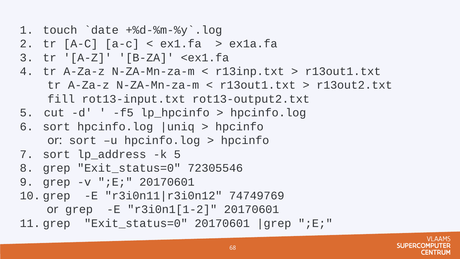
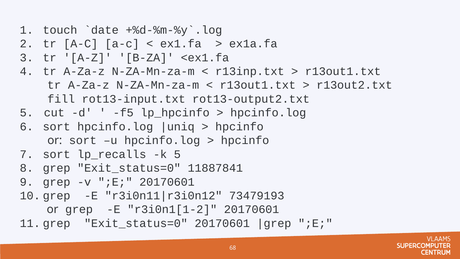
lp_address: lp_address -> lp_recalls (112, 154)
72305546: 72305546 -> 11887841 (215, 168)
74749769: 74749769 -> 73479193 (257, 196)
